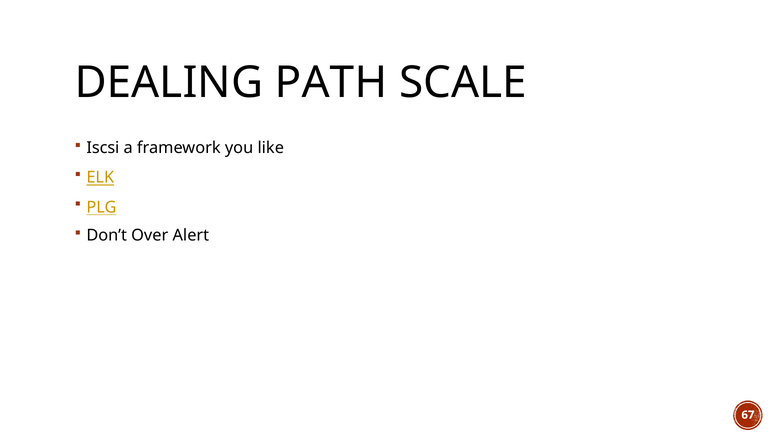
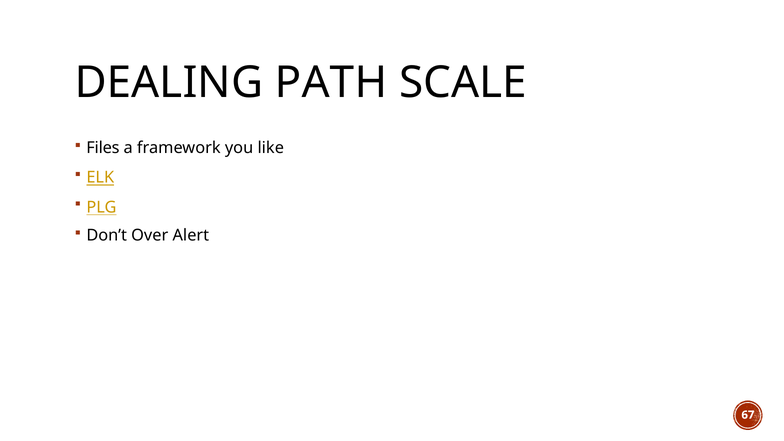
Iscsi: Iscsi -> Files (103, 148)
